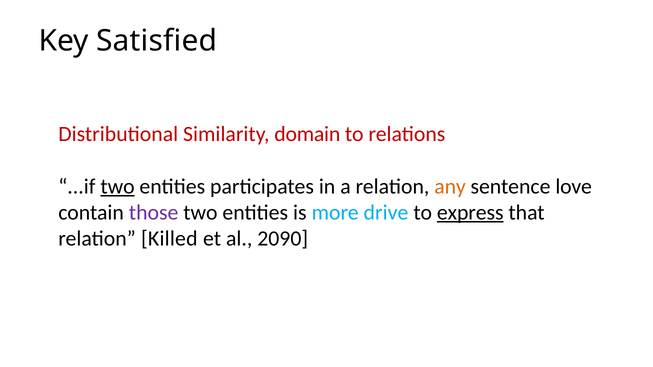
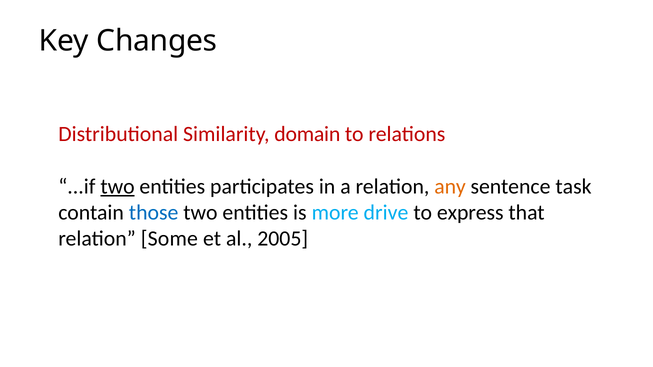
Satisfied: Satisfied -> Changes (157, 41)
love: love -> task (574, 187)
those colour: purple -> blue (154, 213)
express underline: present -> none (470, 213)
Killed: Killed -> Some (169, 239)
2090: 2090 -> 2005 (283, 239)
